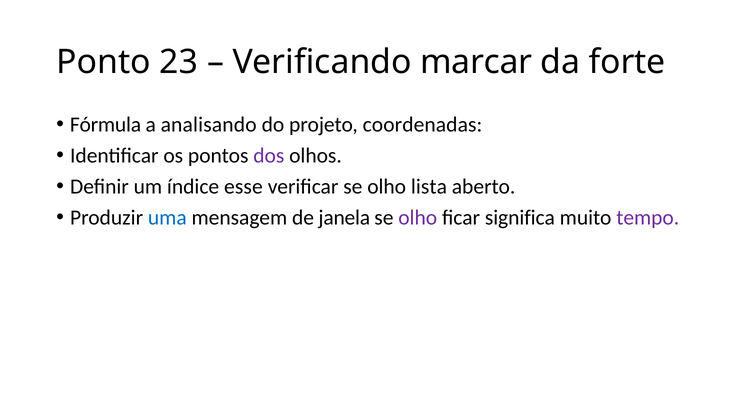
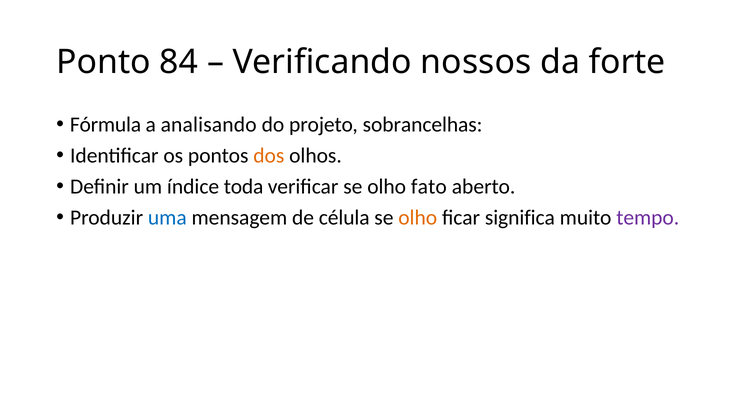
23: 23 -> 84 (179, 62)
marcar: marcar -> nossos (476, 62)
coordenadas: coordenadas -> sobrancelhas (423, 125)
dos colour: purple -> orange (269, 156)
esse: esse -> toda (244, 187)
lista: lista -> fato (429, 187)
janela: janela -> célula (344, 218)
olho colour: purple -> orange (418, 218)
